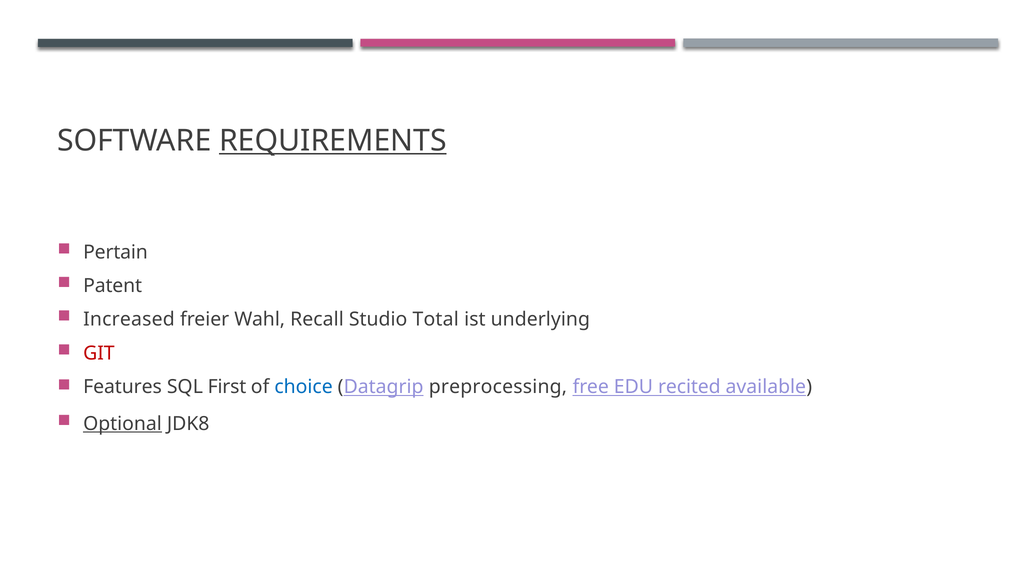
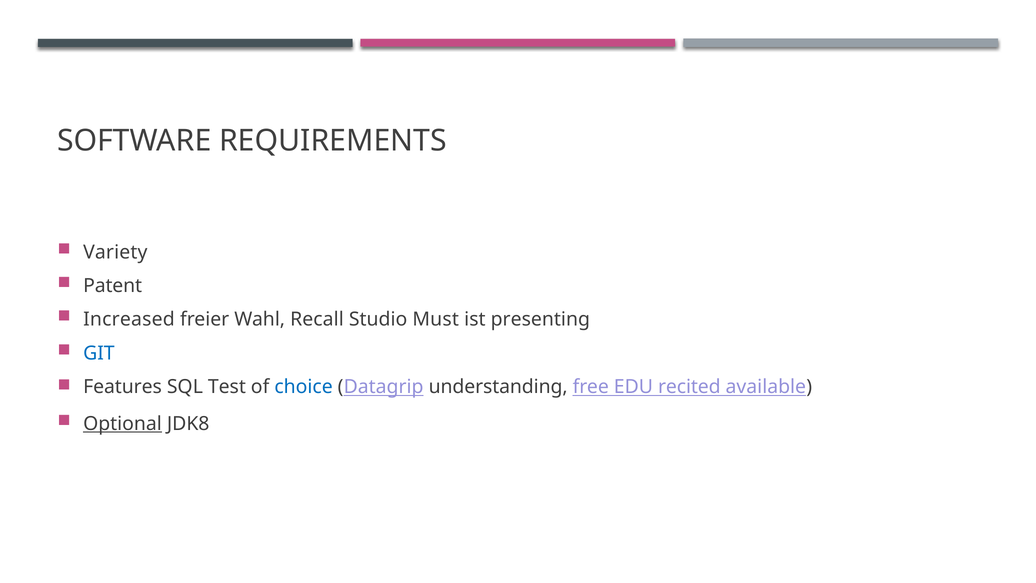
REQUIREMENTS underline: present -> none (333, 141)
Pertain: Pertain -> Variety (115, 252)
Total: Total -> Must (436, 319)
underlying: underlying -> presenting (540, 319)
GIT colour: red -> blue (99, 353)
First: First -> Test (227, 387)
preprocessing: preprocessing -> understanding (498, 387)
